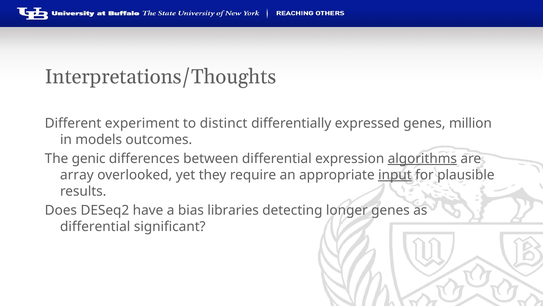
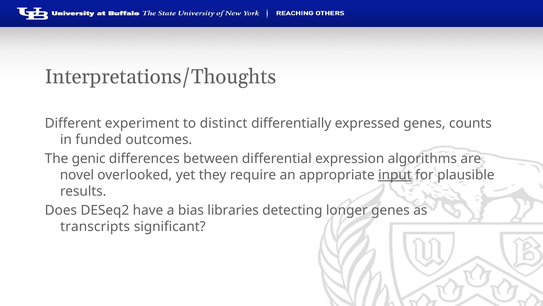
million: million -> counts (470, 123)
models: models -> funded (99, 139)
algorithms underline: present -> none (422, 158)
array: array -> novel (77, 175)
differential: differential -> transcripts (95, 226)
